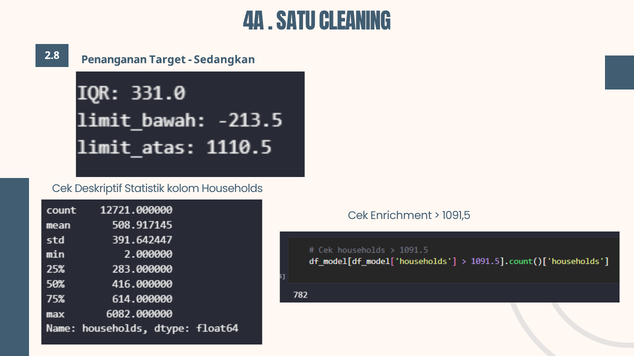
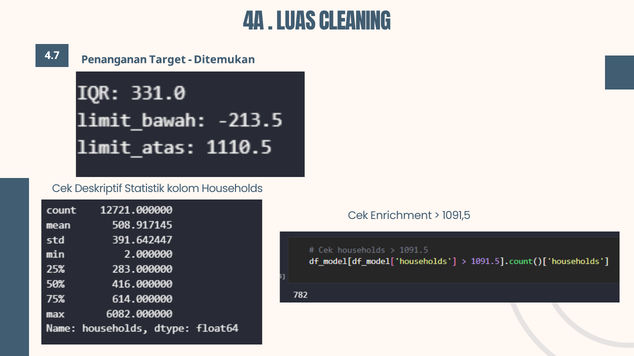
SATU: SATU -> LUAS (296, 23)
2.8: 2.8 -> 4.7 (52, 56)
Sedangkan: Sedangkan -> Ditemukan (224, 60)
